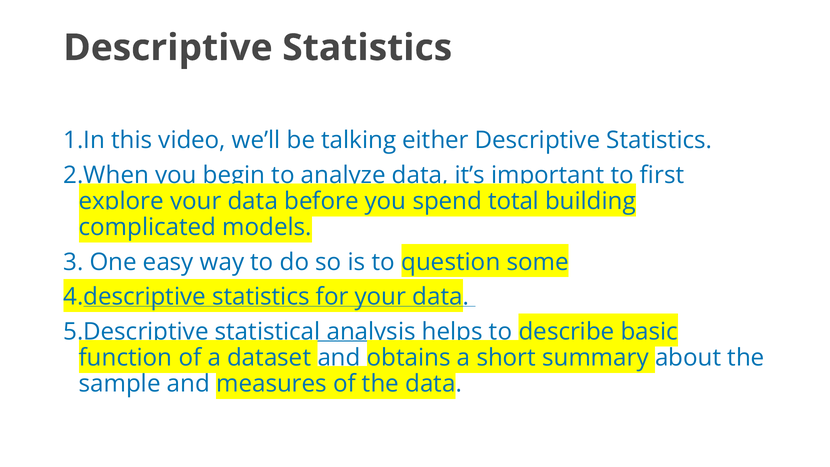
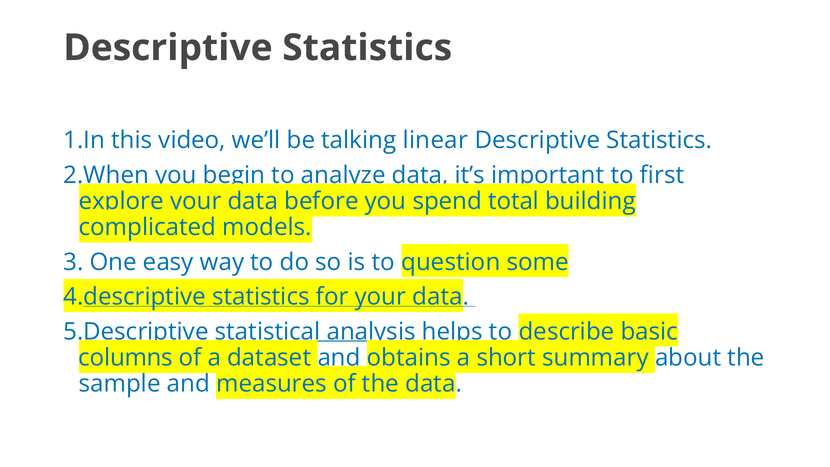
either: either -> linear (435, 140)
function: function -> columns (126, 358)
